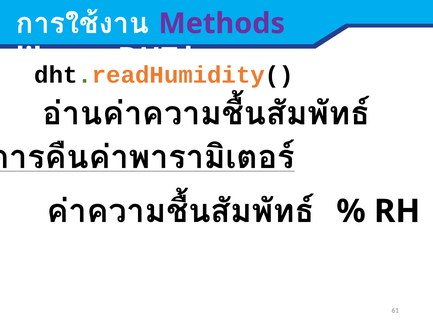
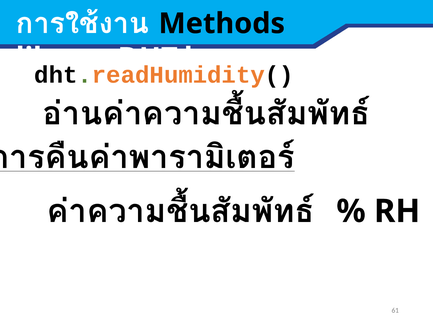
Methods colour: purple -> black (222, 24)
